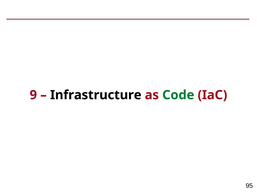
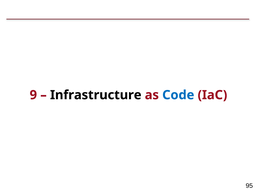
Code colour: green -> blue (178, 95)
